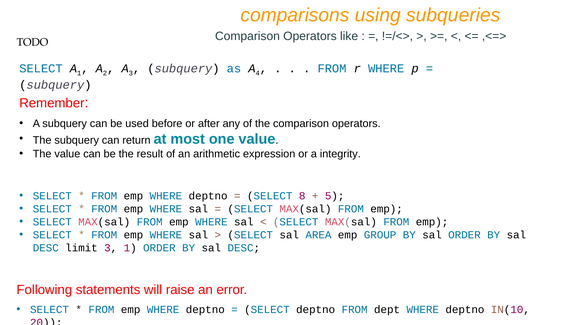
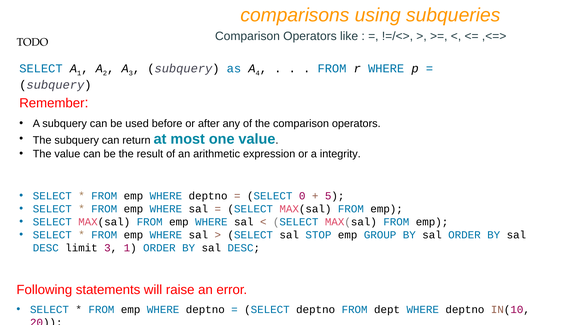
8: 8 -> 0 (302, 196)
AREA: AREA -> STOP (318, 235)
